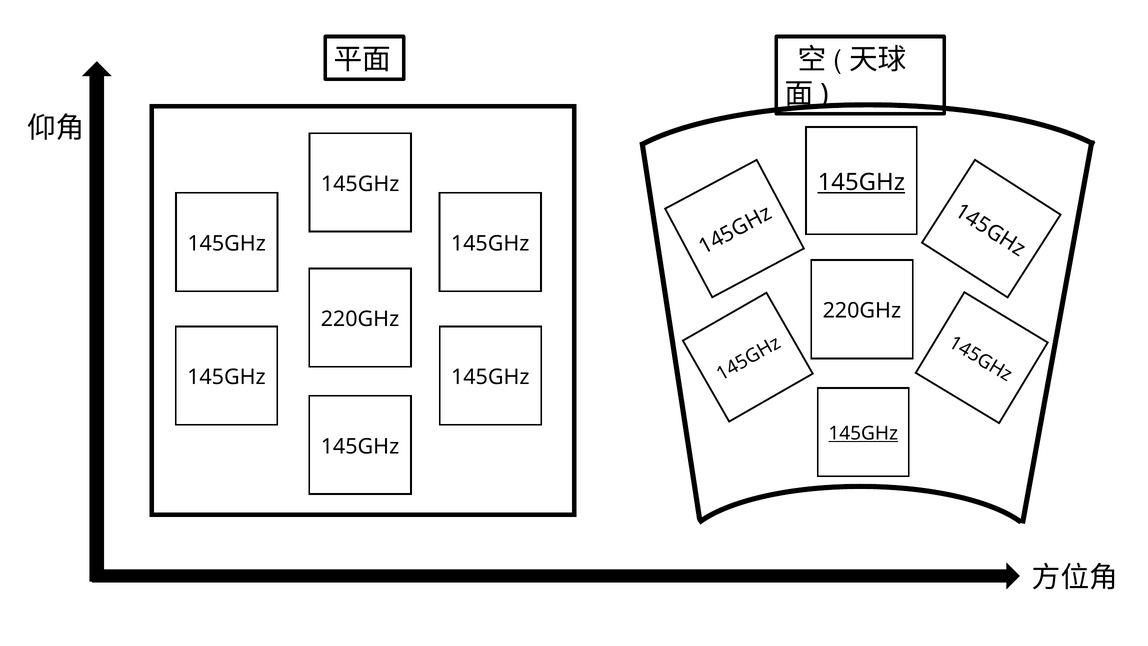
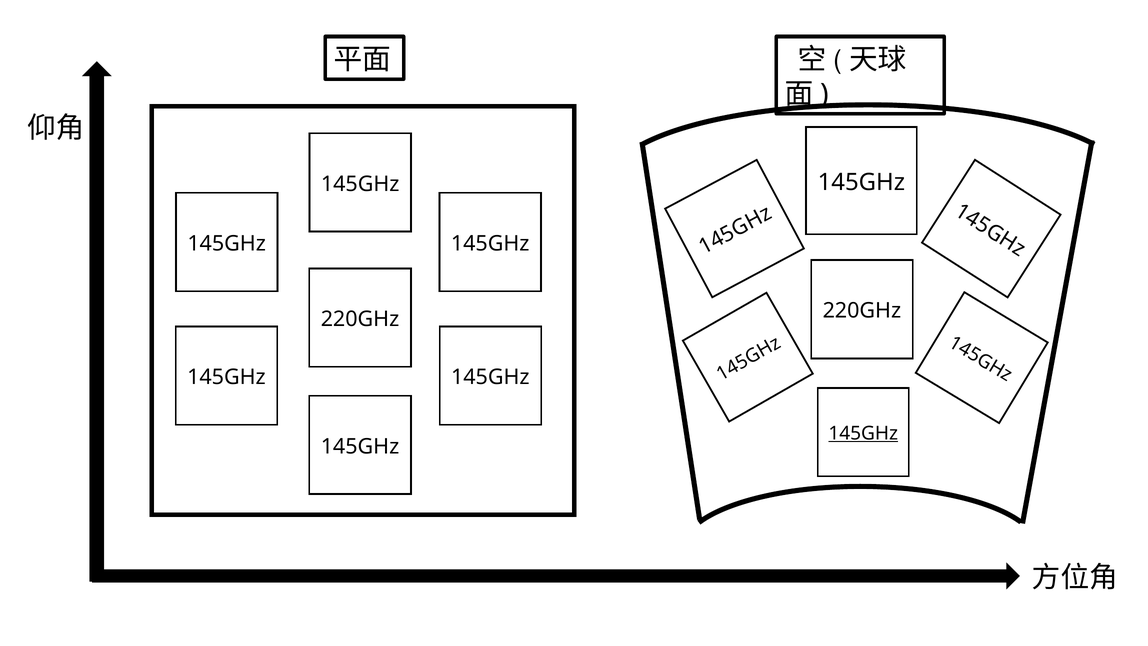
145GHz underline: present -> none (861, 182)
